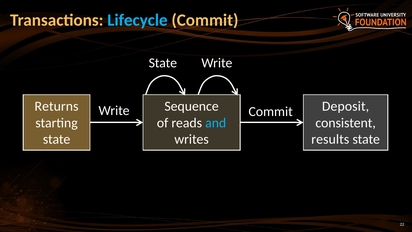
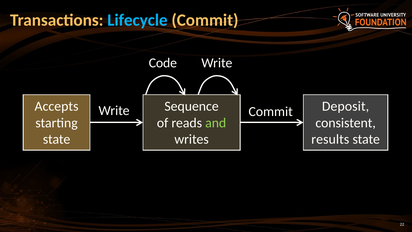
State: State -> Code (163, 63)
Returns: Returns -> Accepts (57, 106)
and colour: light blue -> light green (216, 123)
